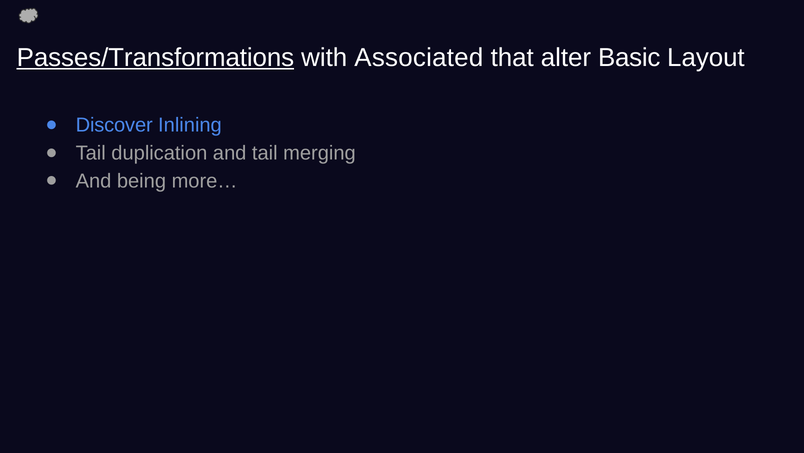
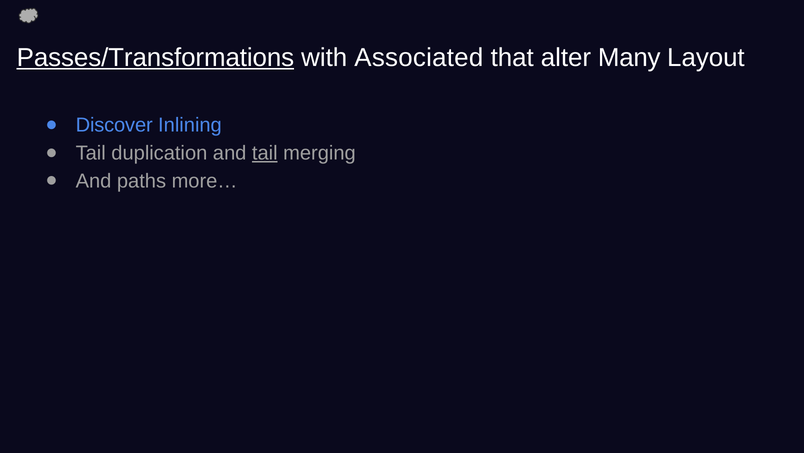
Basic: Basic -> Many (629, 58)
tail underline: none -> present (265, 153)
being: being -> paths (141, 181)
